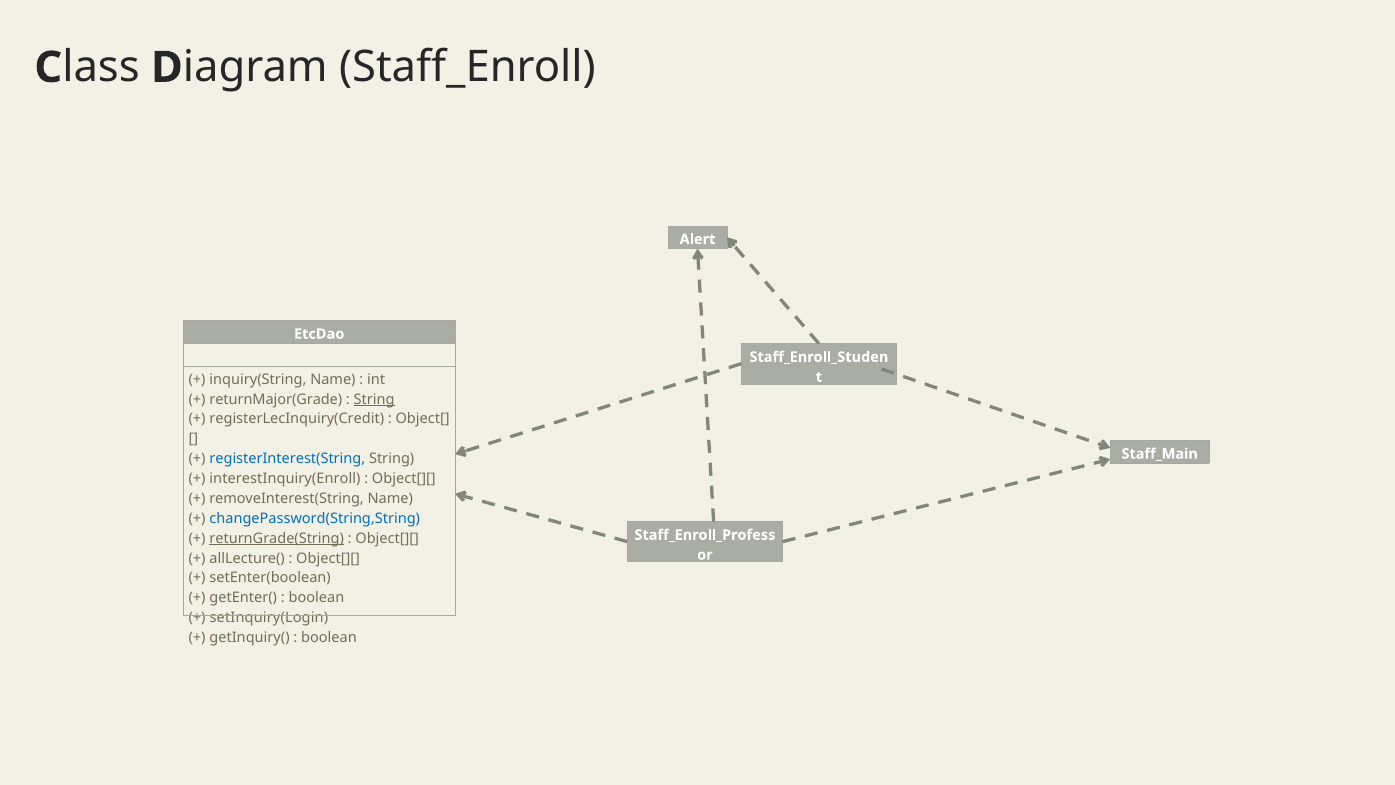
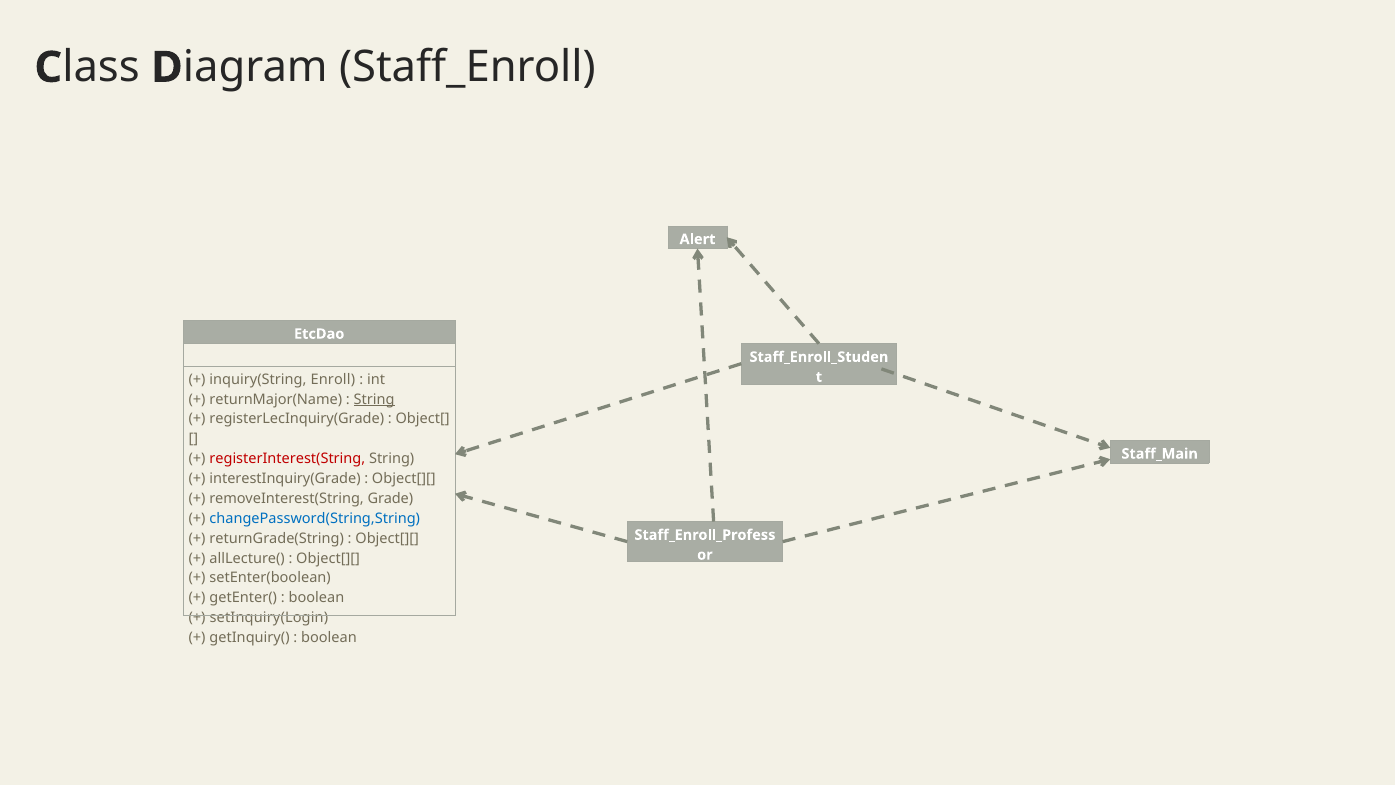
inquiry(String Name: Name -> Enroll (333, 379)
returnMajor(Grade: returnMajor(Grade -> returnMajor(Name (276, 399)
registerLecInquiry(Credit: registerLecInquiry(Credit -> registerLecInquiry(Grade (297, 419)
registerInterest(String colour: blue -> red (287, 459)
interestInquiry(Enroll: interestInquiry(Enroll -> interestInquiry(Grade (285, 479)
removeInterest(String Name: Name -> Grade (390, 498)
returnGrade(String underline: present -> none (277, 538)
